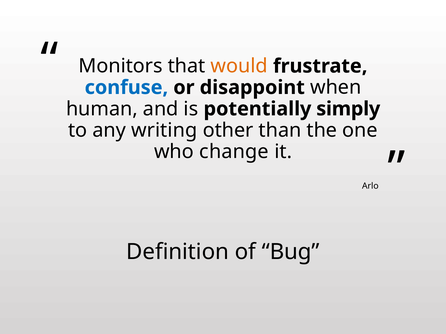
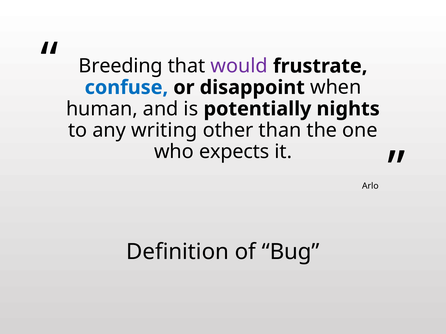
Monitors: Monitors -> Breeding (121, 66)
would colour: orange -> purple (239, 66)
simply: simply -> nights (348, 109)
change: change -> expects (234, 152)
